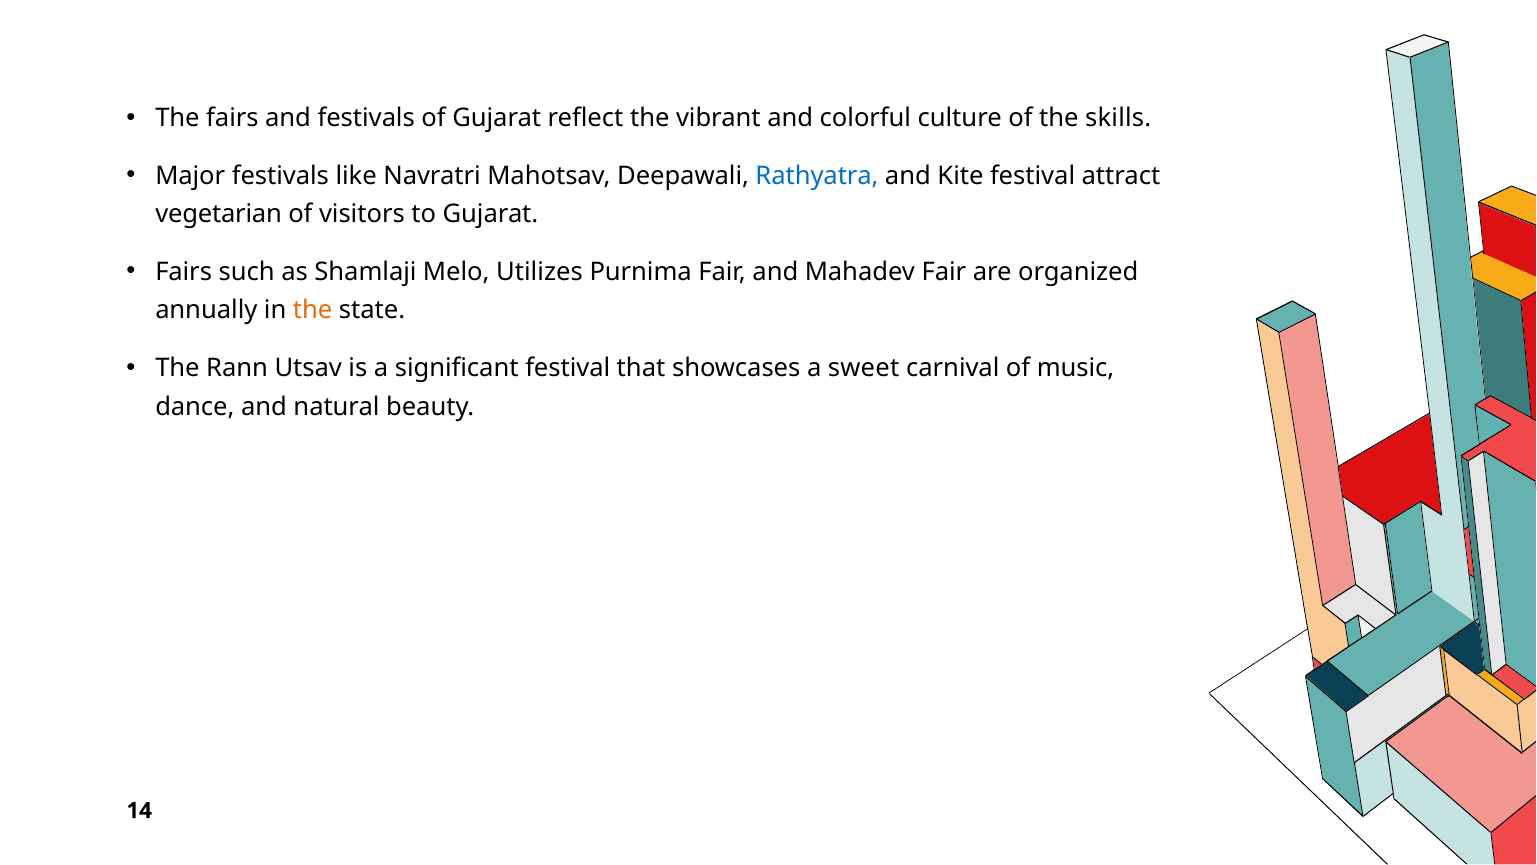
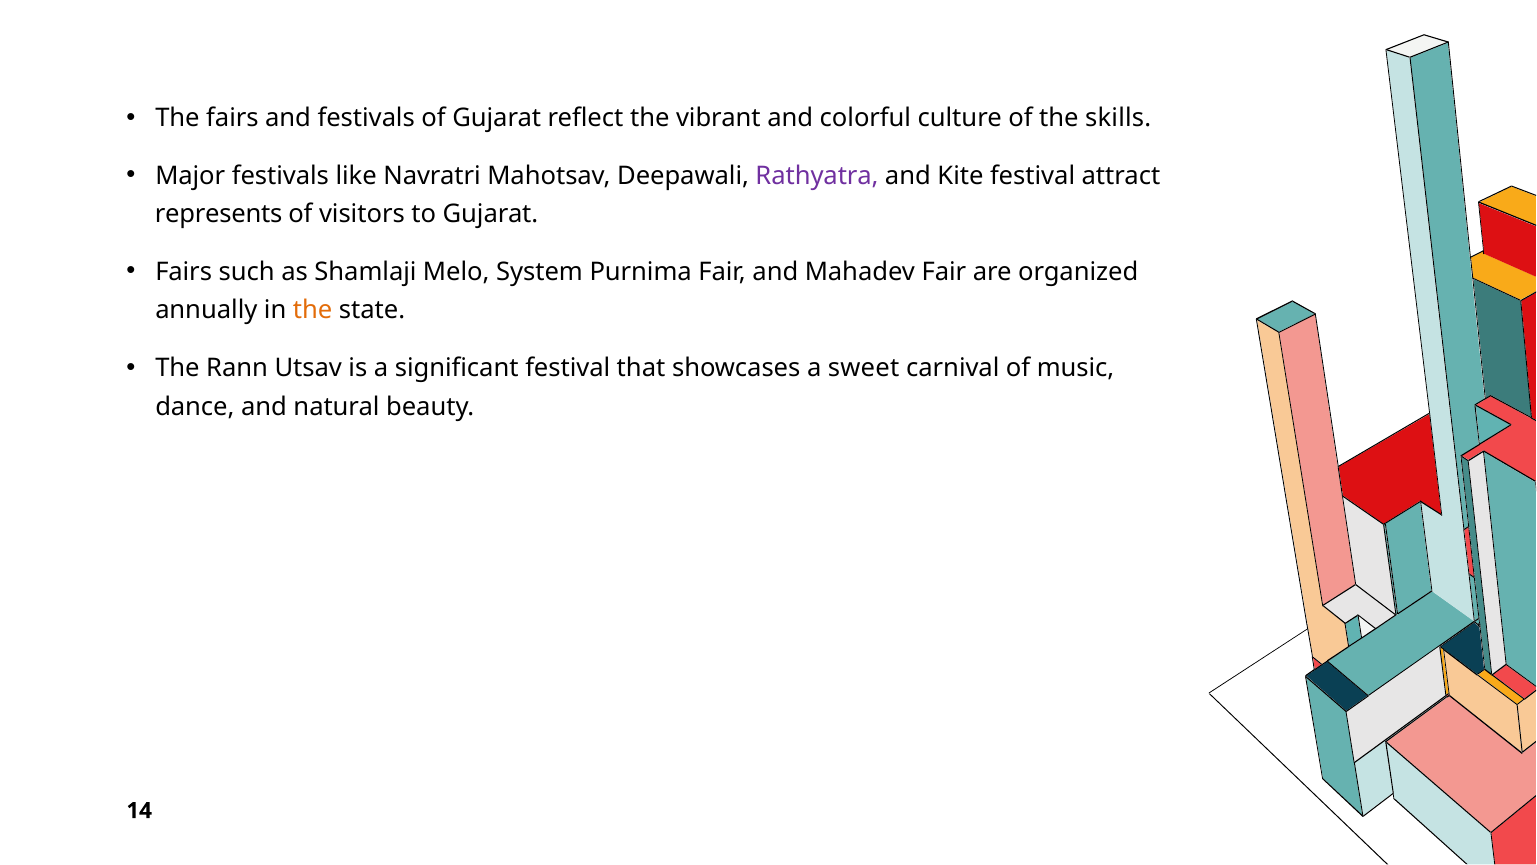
Rathyatra colour: blue -> purple (817, 176)
vegetarian: vegetarian -> represents (219, 214)
Utilizes: Utilizes -> System (539, 272)
